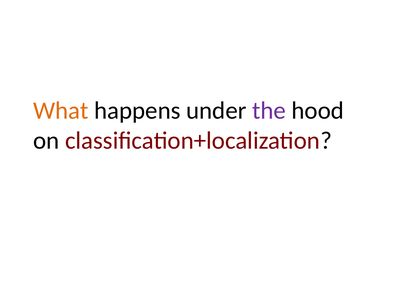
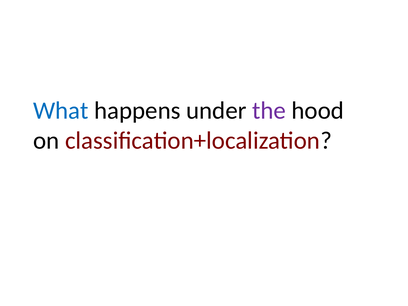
What colour: orange -> blue (61, 111)
